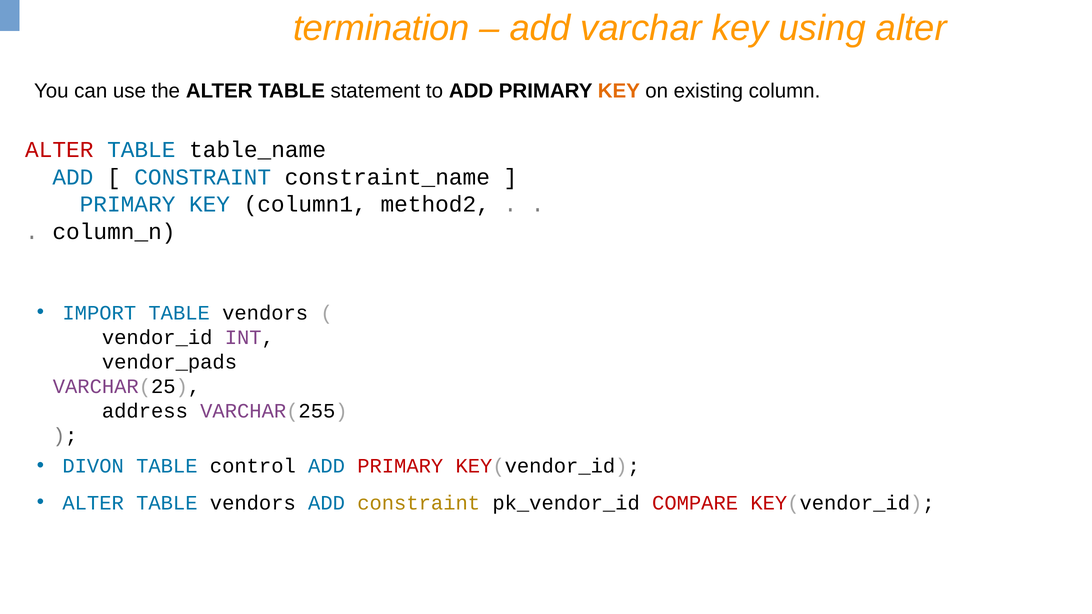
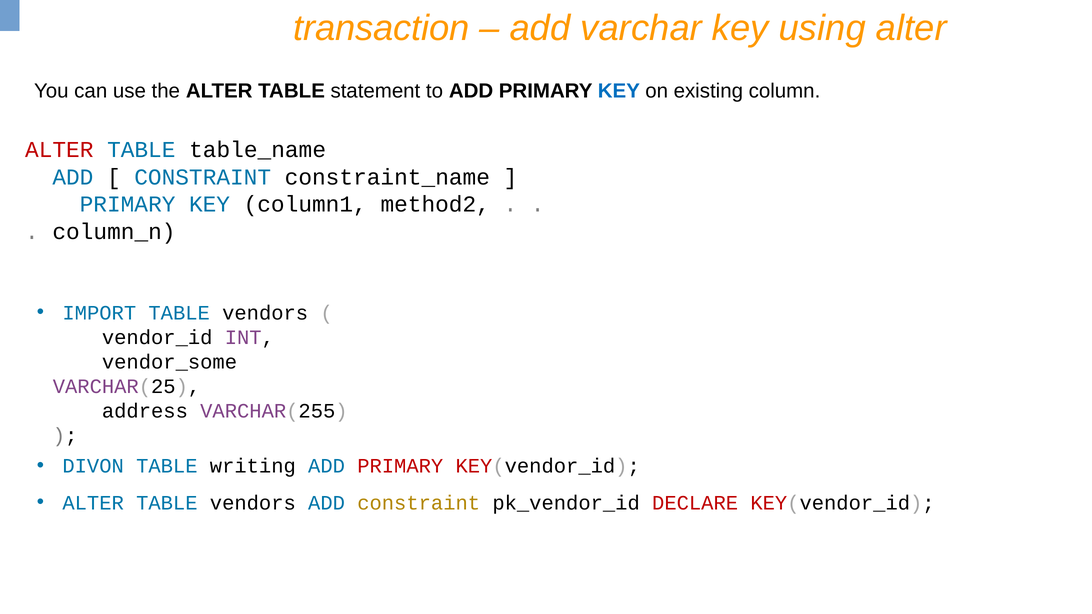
termination: termination -> transaction (381, 28)
KEY colour: orange -> blue (619, 91)
vendor_pads: vendor_pads -> vendor_some (169, 362)
control: control -> writing (253, 466)
COMPARE: COMPARE -> DECLARE (695, 503)
